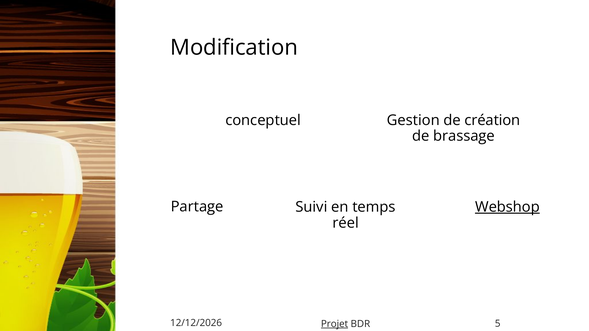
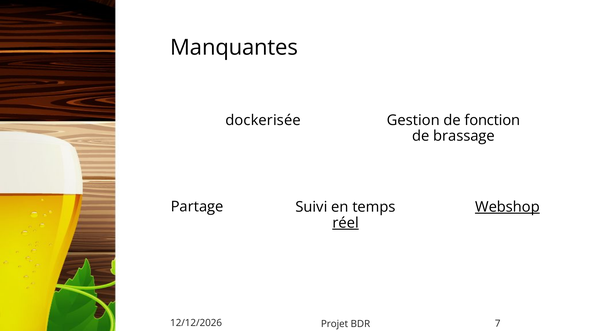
Modification: Modification -> Manquantes (234, 48)
création: création -> fonction (492, 120)
conceptuel: conceptuel -> dockerisée (263, 121)
réel underline: none -> present (346, 223)
Projet underline: present -> none (335, 324)
5: 5 -> 7 (498, 324)
